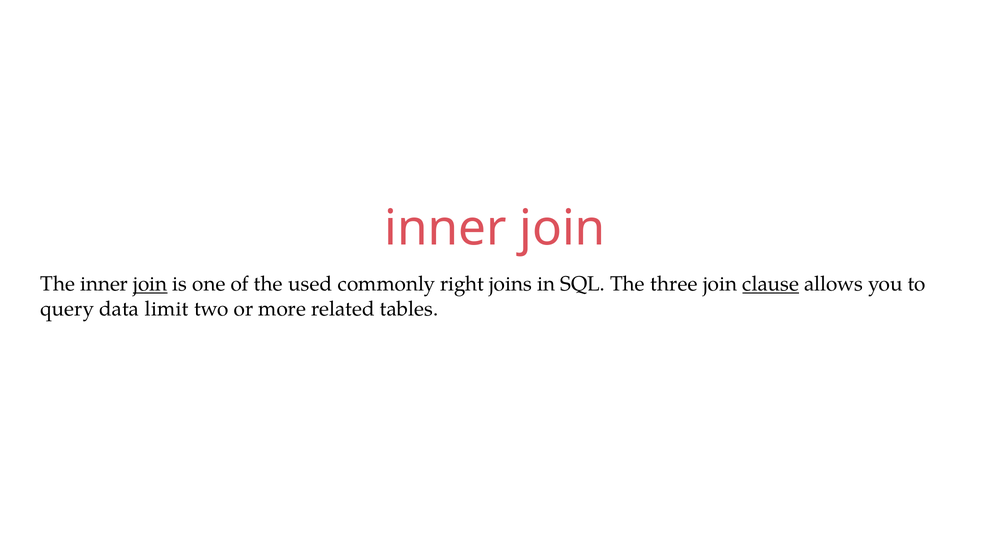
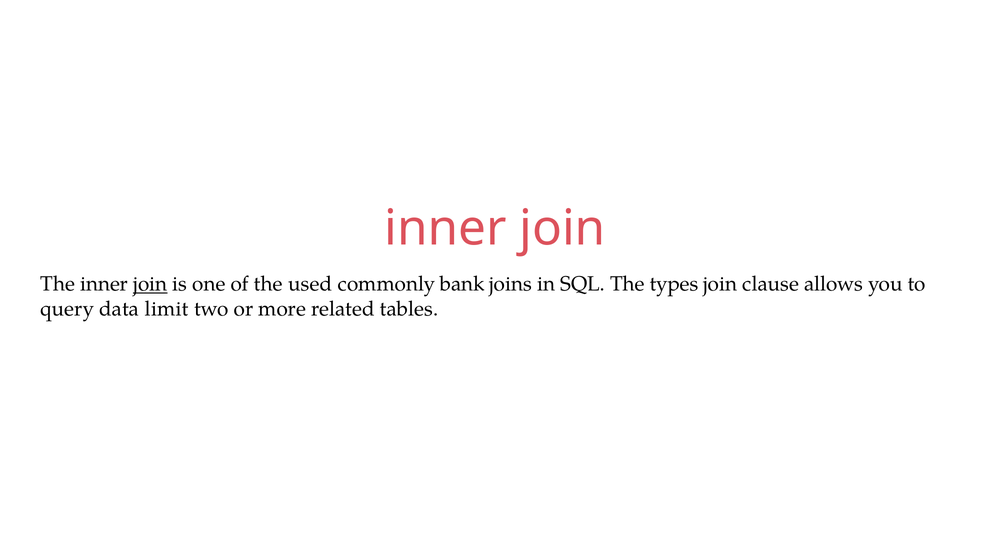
right: right -> bank (462, 284)
three: three -> types (674, 284)
clause underline: present -> none (771, 284)
